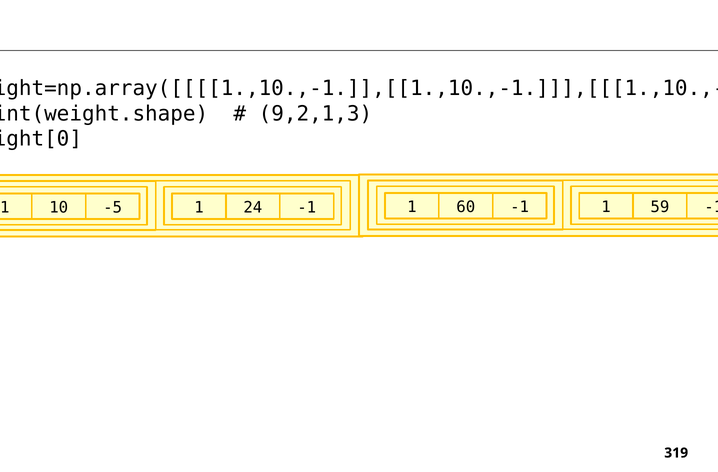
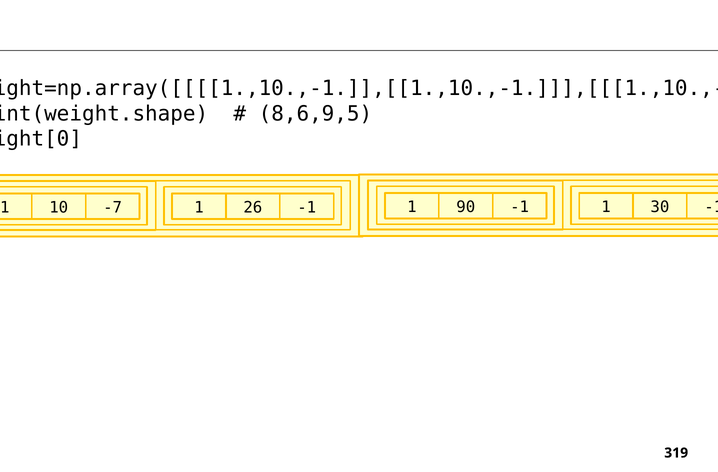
9,2,1,3: 9,2,1,3 -> 8,6,9,5 (315, 114)
-5: -5 -> -7 (113, 207)
24: 24 -> 26 (253, 207)
60: 60 -> 90 (466, 207)
59: 59 -> 30 (660, 207)
